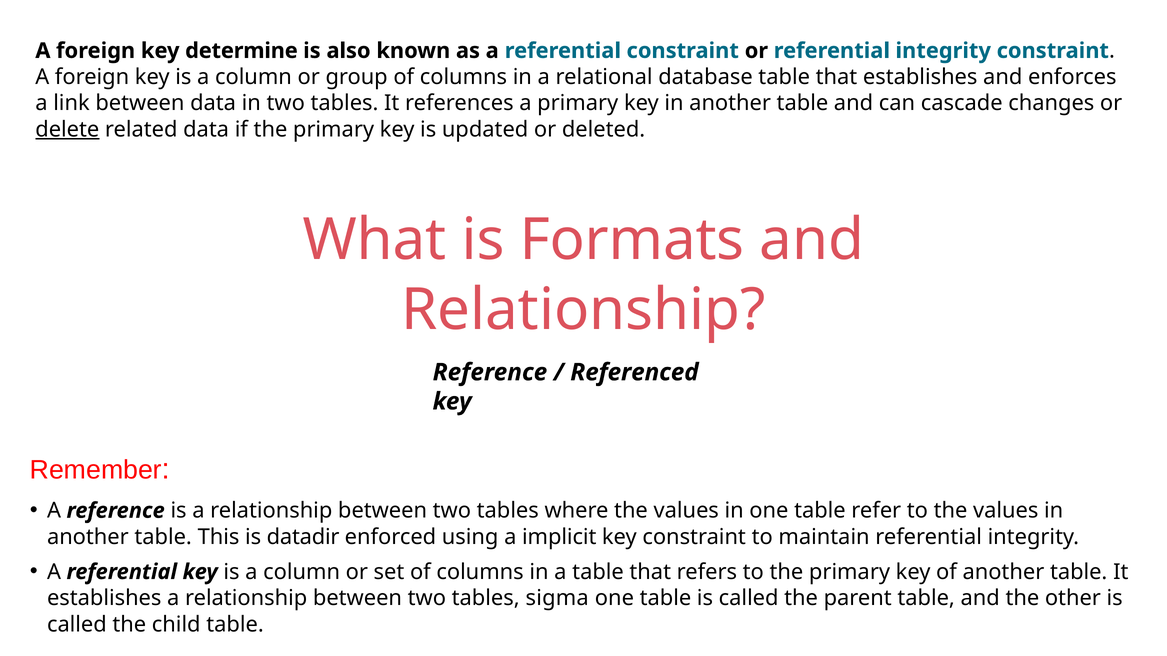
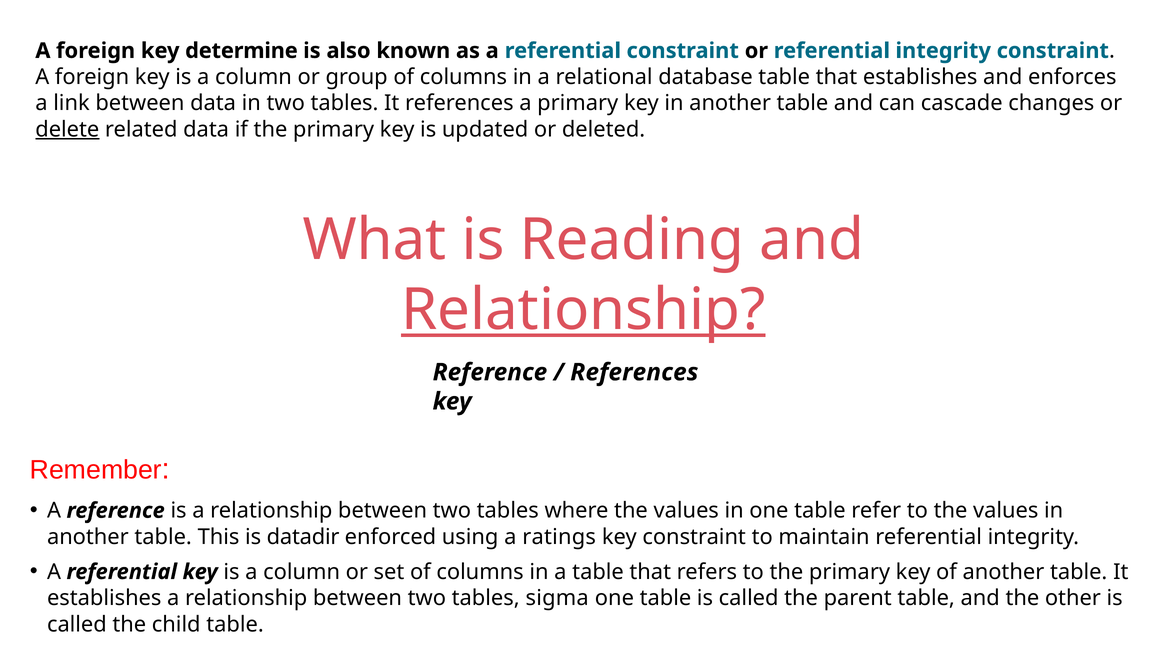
Formats: Formats -> Reading (632, 240)
Relationship underline: none -> present (583, 310)
Referenced: Referenced -> References (634, 373)
implicit: implicit -> ratings (559, 537)
